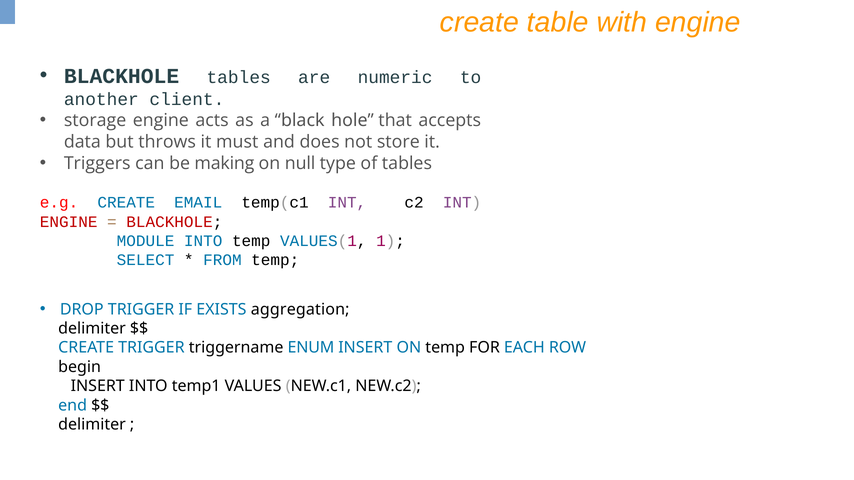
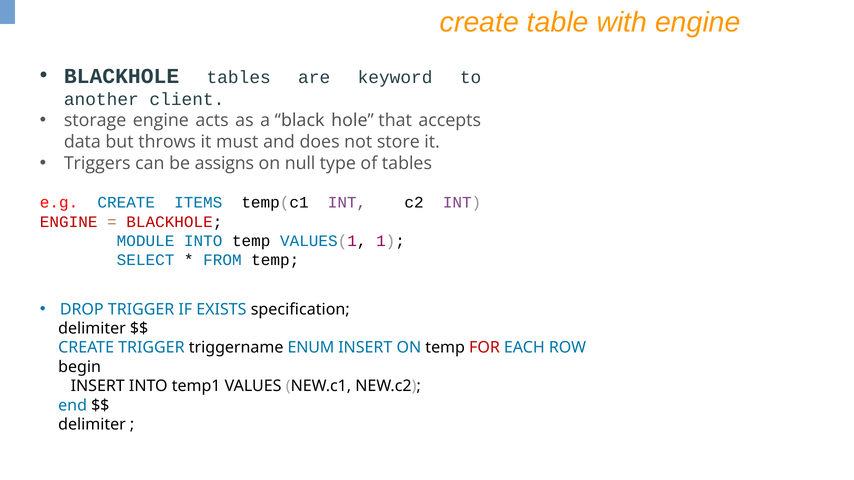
numeric: numeric -> keyword (395, 77)
making: making -> assigns (224, 163)
EMAIL: EMAIL -> ITEMS (198, 203)
aggregation: aggregation -> specification (300, 310)
FOR colour: black -> red (485, 348)
